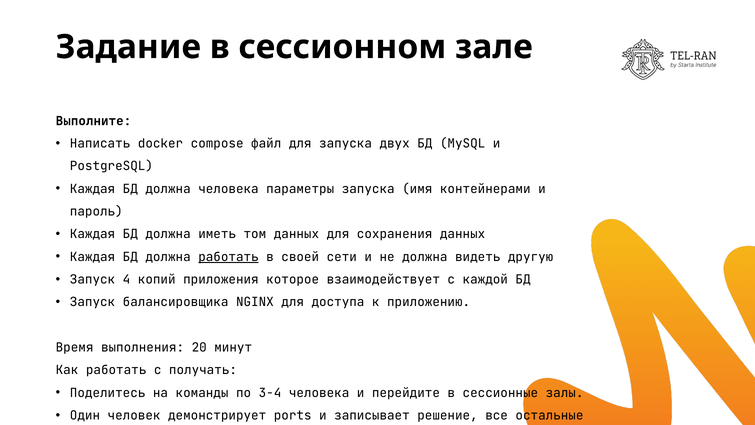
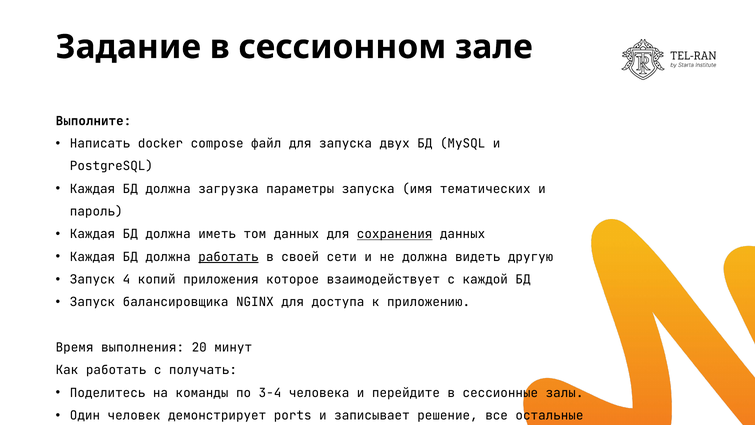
должна человека: человека -> загрузка (228, 189)
контейнерами: контейнерами -> тематических (485, 189)
сохранения underline: none -> present (395, 234)
